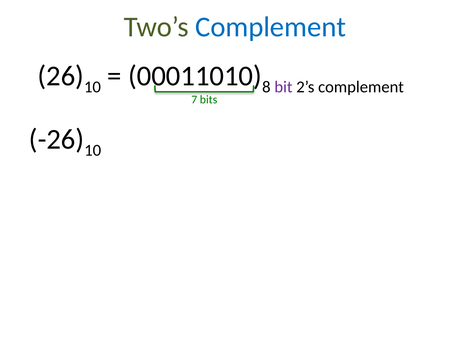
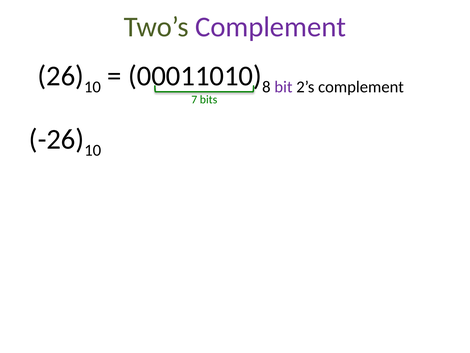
Complement colour: blue -> purple (271, 27)
